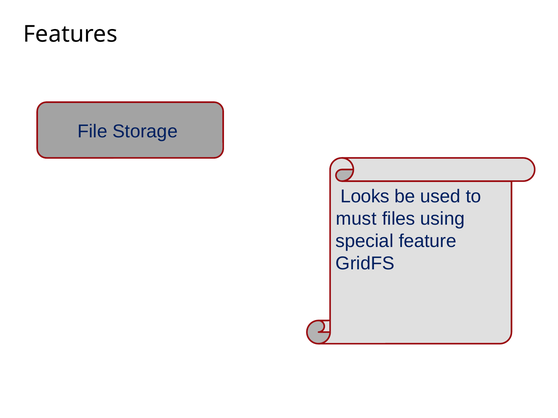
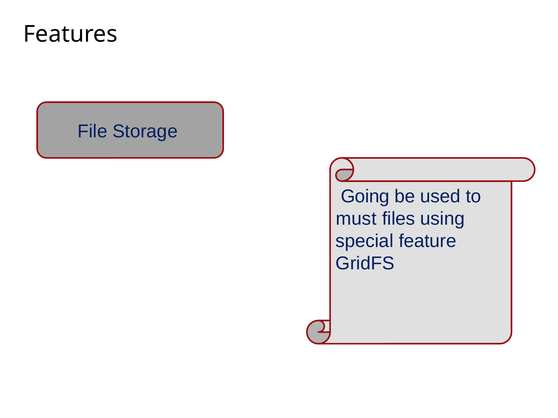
Looks: Looks -> Going (365, 197)
